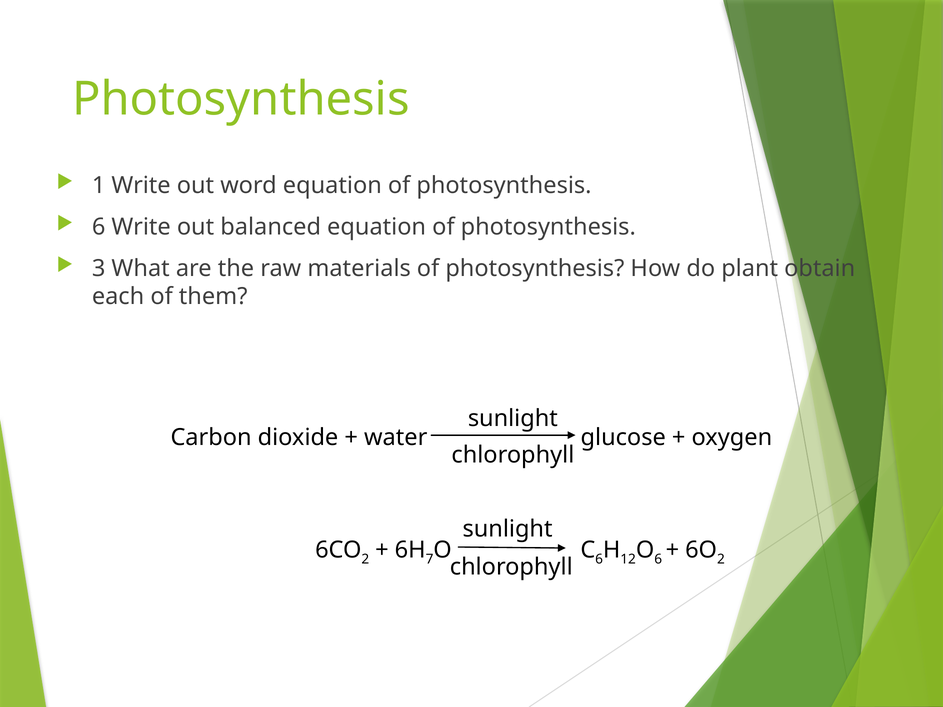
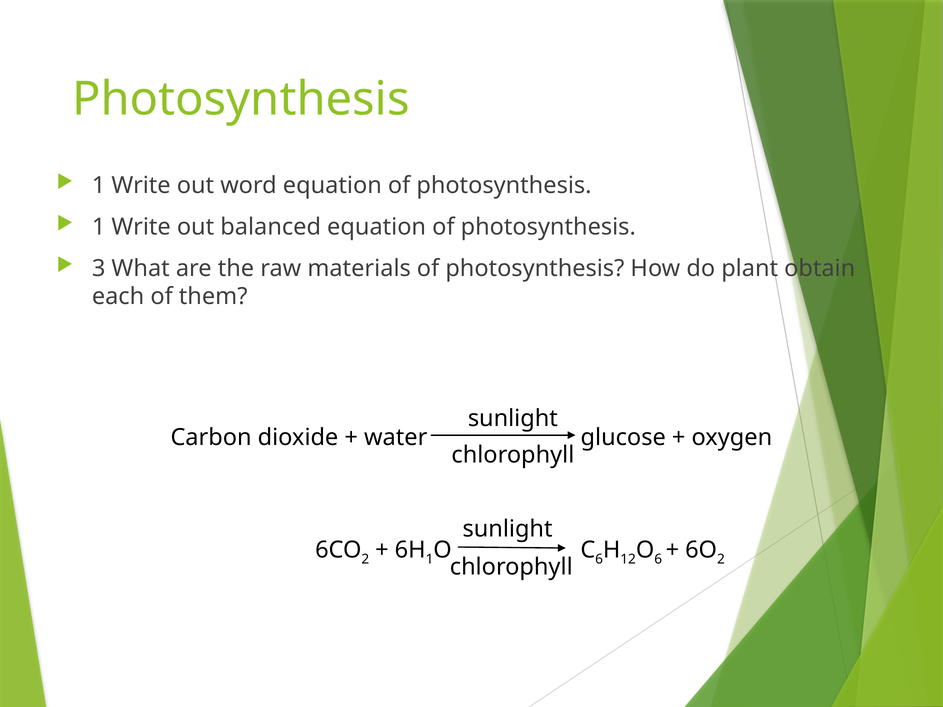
6: 6 -> 1 (99, 227)
7: 7 -> 1 (430, 560)
